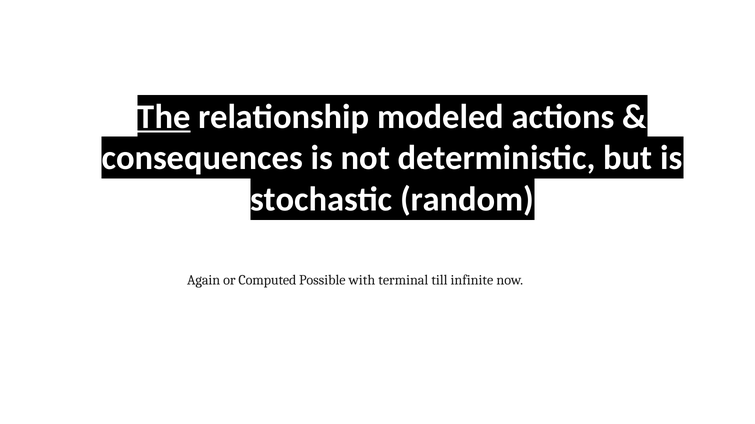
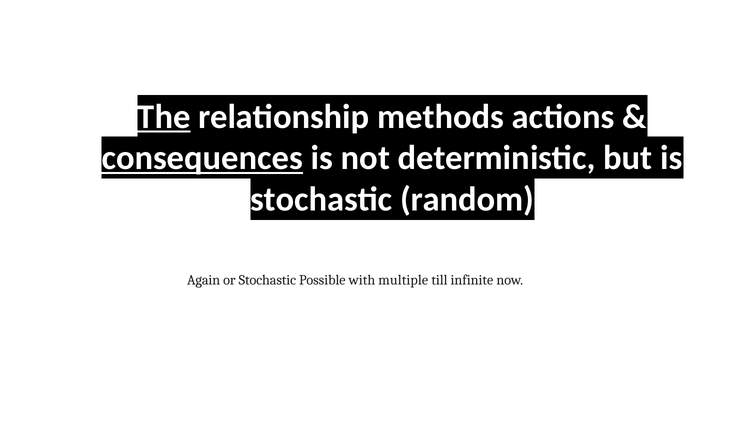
modeled: modeled -> methods (441, 117)
consequences underline: none -> present (202, 158)
or Computed: Computed -> Stochastic (267, 280)
terminal: terminal -> multiple (403, 280)
